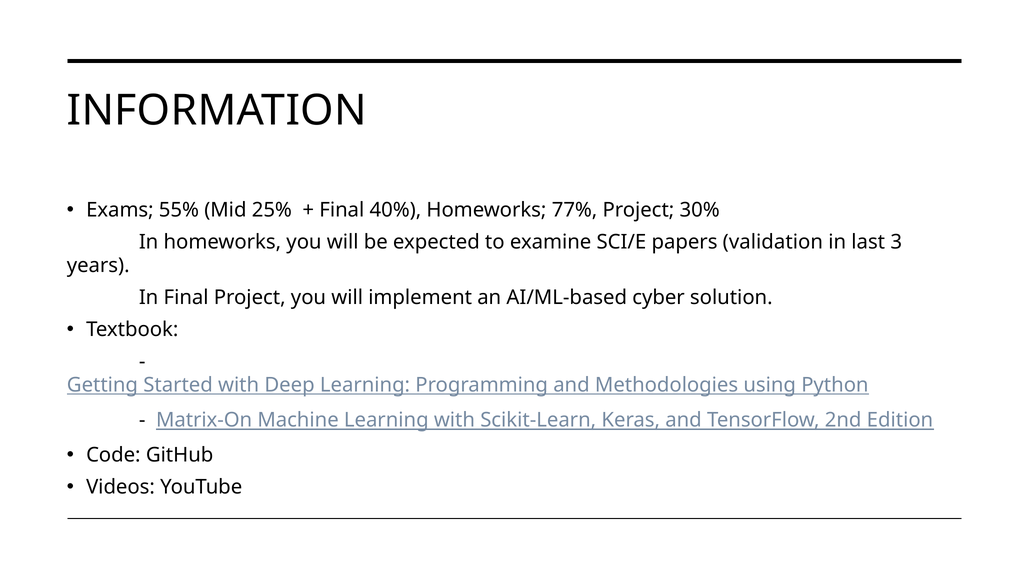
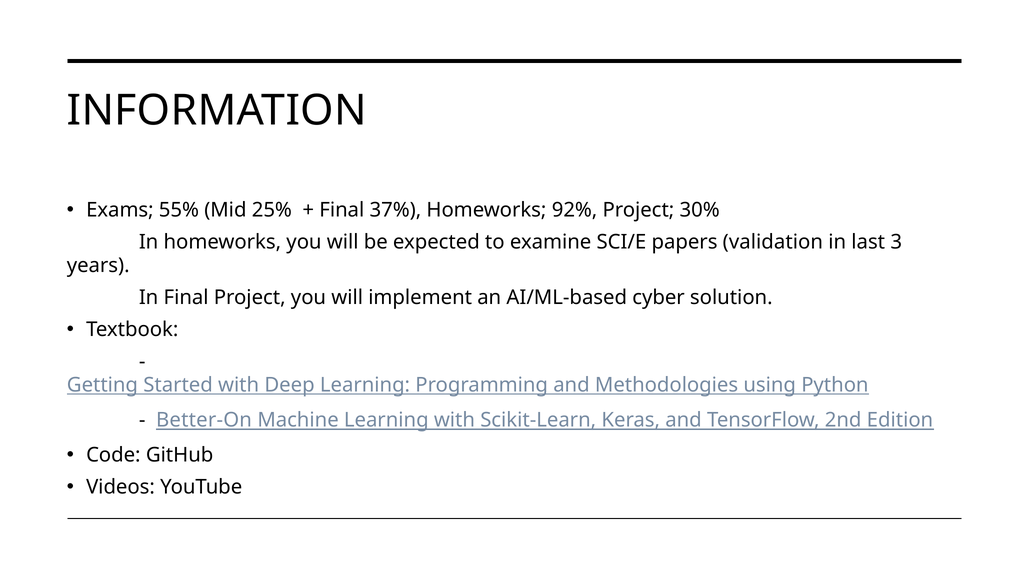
40%: 40% -> 37% (395, 210)
77%: 77% -> 92% (575, 210)
Matrix-On: Matrix-On -> Better-On (204, 420)
